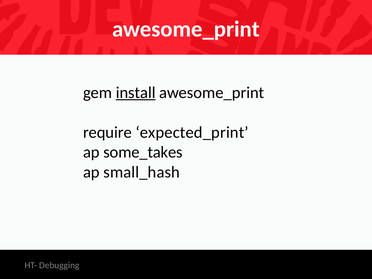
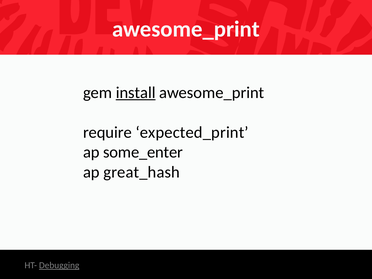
some_takes: some_takes -> some_enter (143, 152)
small_hash: small_hash -> great_hash (142, 172)
Debugging underline: none -> present (59, 265)
